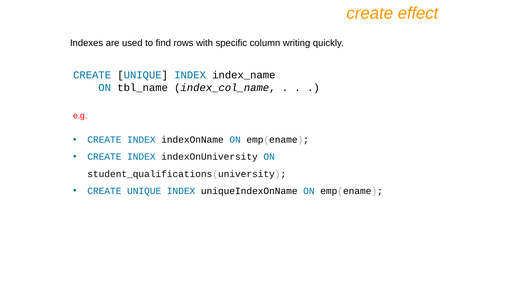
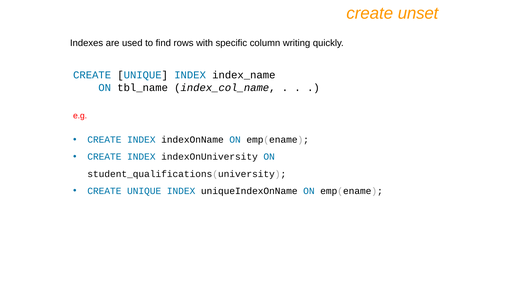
effect: effect -> unset (418, 13)
